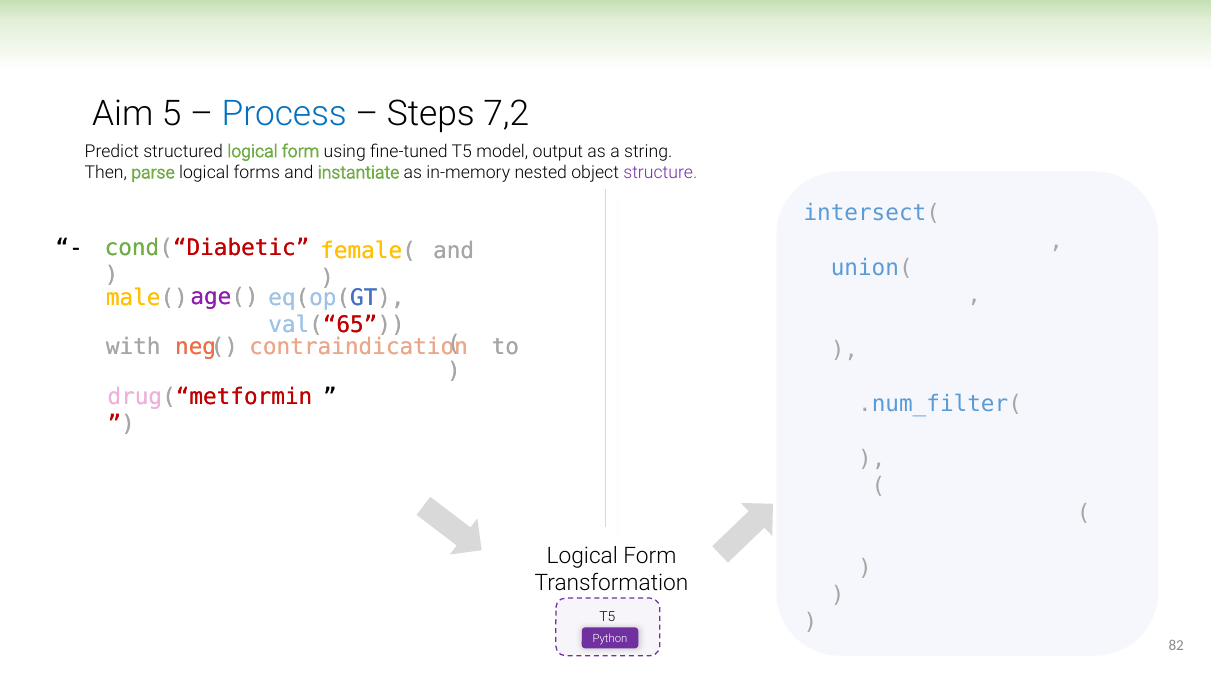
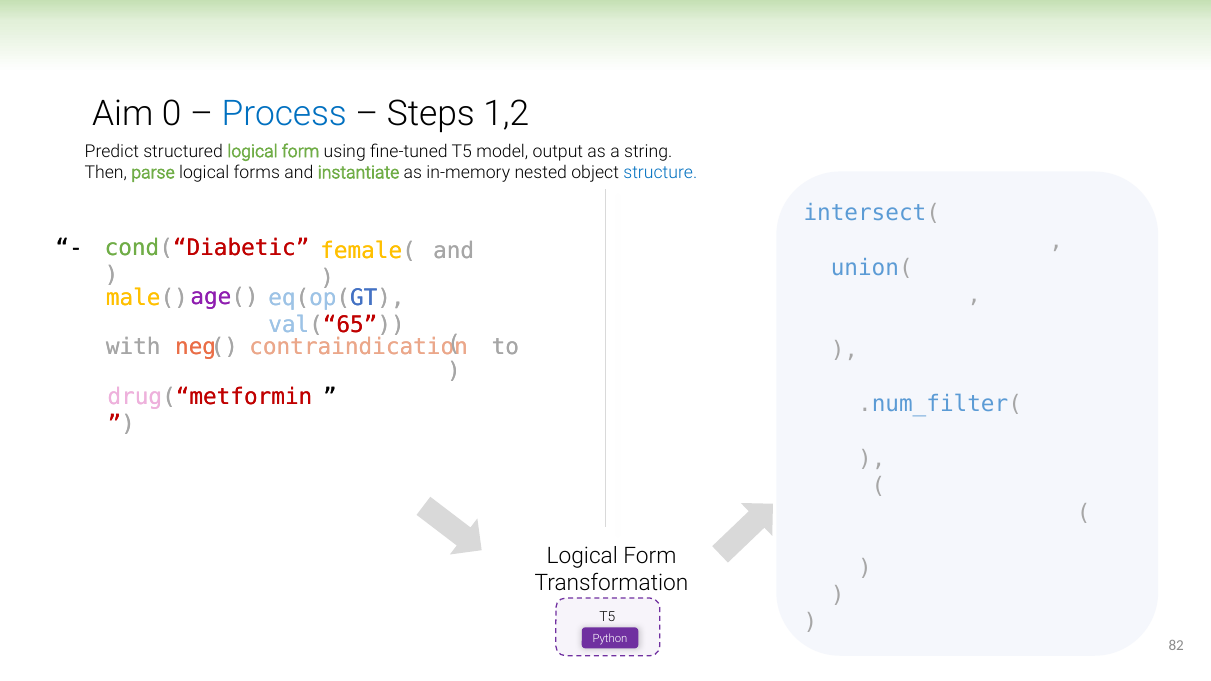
5: 5 -> 0 (172, 114)
7,2: 7,2 -> 1,2 (506, 114)
structure colour: purple -> blue (660, 173)
